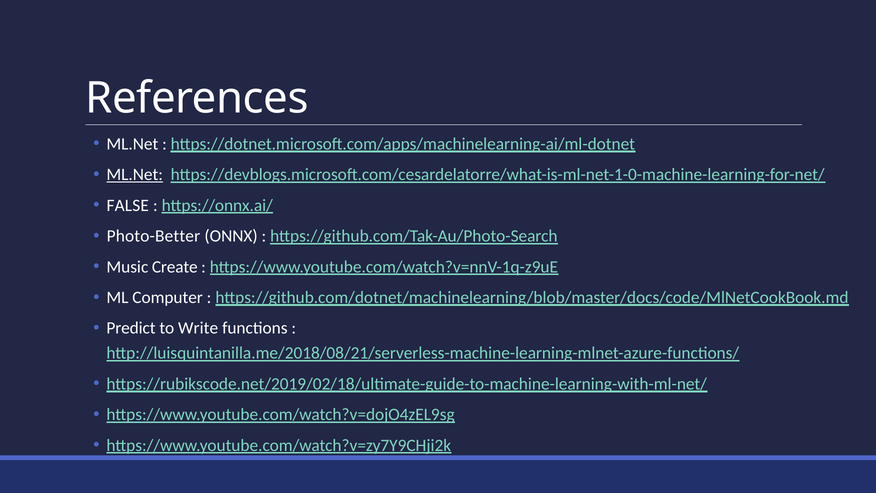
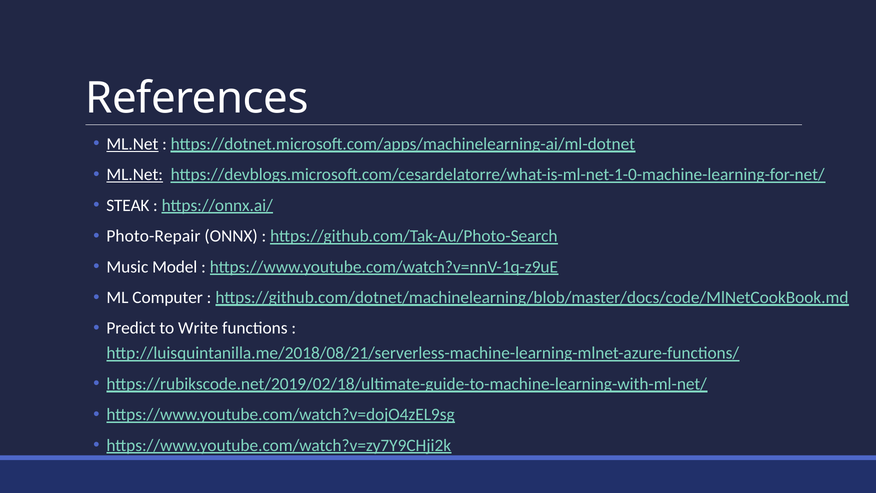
ML.Net underline: none -> present (132, 144)
FALSE: FALSE -> STEAK (128, 205)
Photo-Better: Photo-Better -> Photo-Repair (153, 236)
Create: Create -> Model (175, 267)
